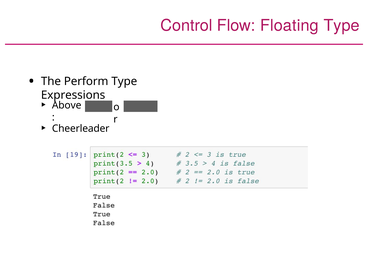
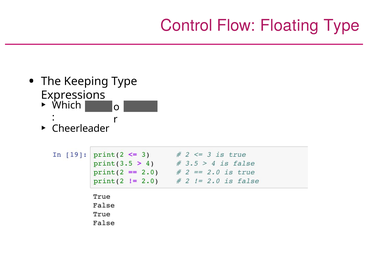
Perform: Perform -> Keeping (86, 81)
Above: Above -> Which (67, 105)
